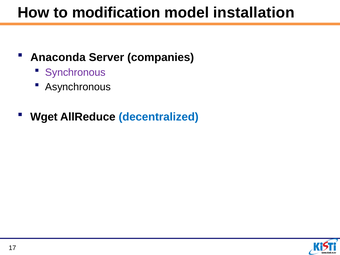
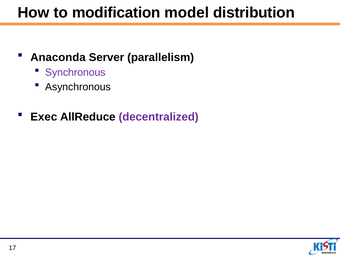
installation: installation -> distribution (254, 13)
companies: companies -> parallelism (161, 57)
Wget: Wget -> Exec (44, 117)
decentralized colour: blue -> purple (159, 117)
